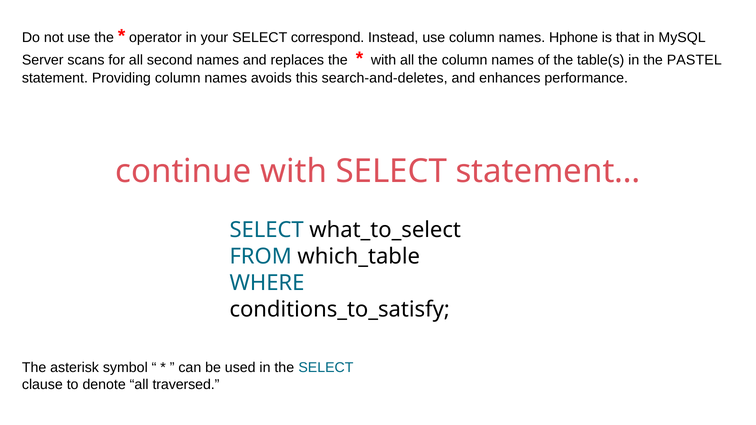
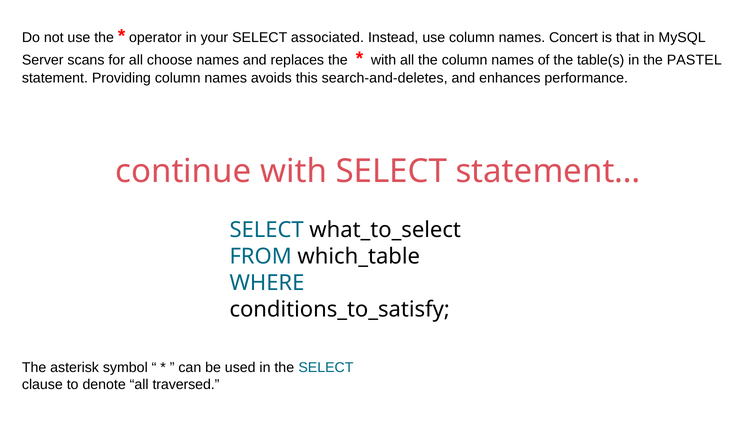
correspond: correspond -> associated (327, 38)
Hphone: Hphone -> Concert (574, 38)
second: second -> choose (170, 60)
